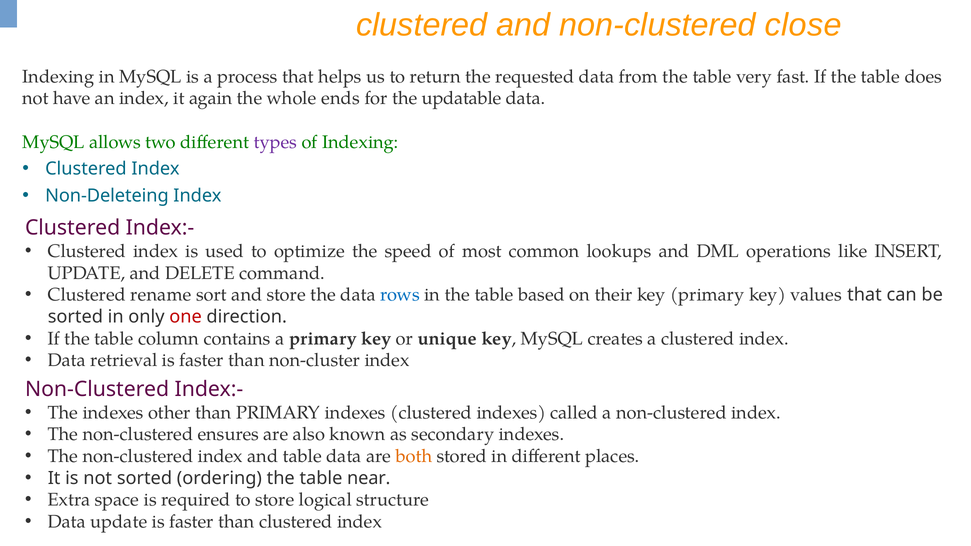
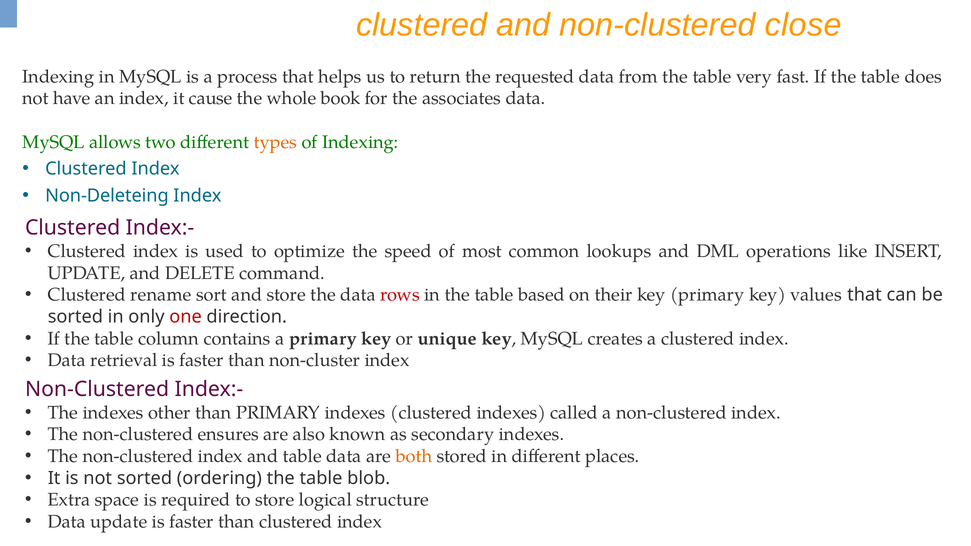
again: again -> cause (211, 98)
ends: ends -> book (341, 98)
updatable: updatable -> associates (462, 98)
types colour: purple -> orange (275, 142)
rows colour: blue -> red (400, 295)
near: near -> blob (369, 478)
